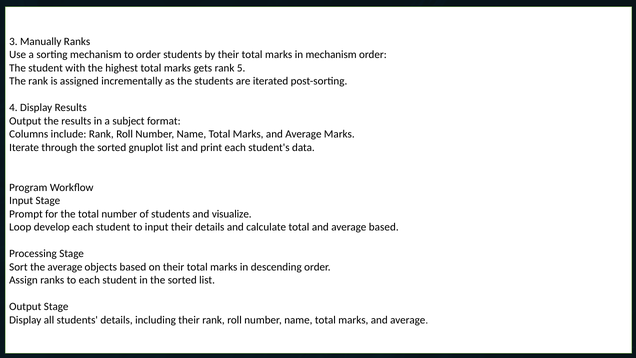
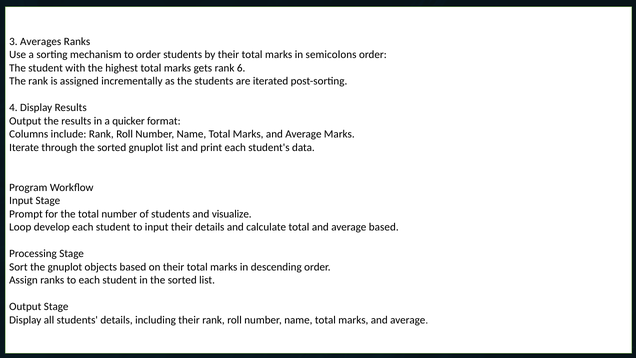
Manually: Manually -> Averages (41, 41)
in mechanism: mechanism -> semicolons (331, 55)
5: 5 -> 6 (241, 68)
subject: subject -> quicker (129, 121)
the average: average -> gnuplot (65, 267)
